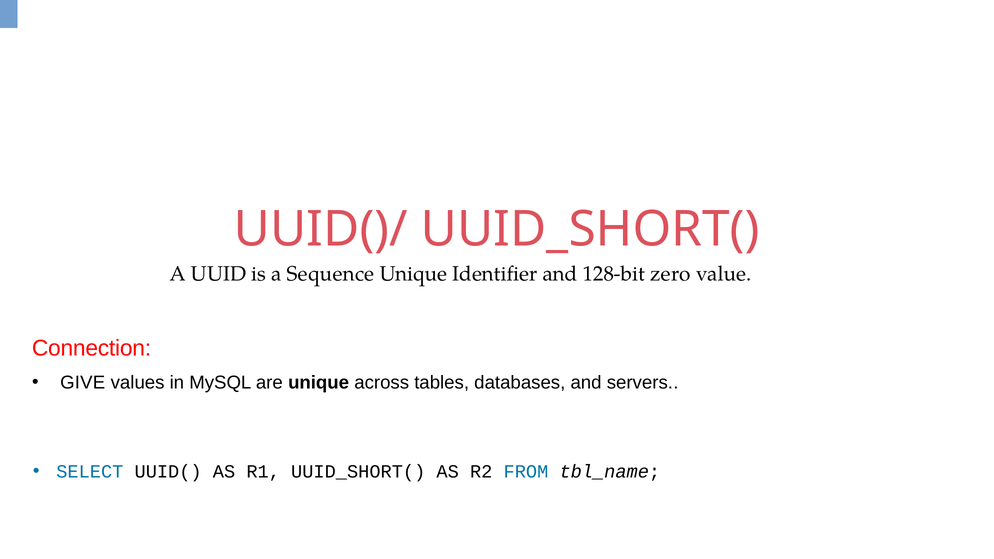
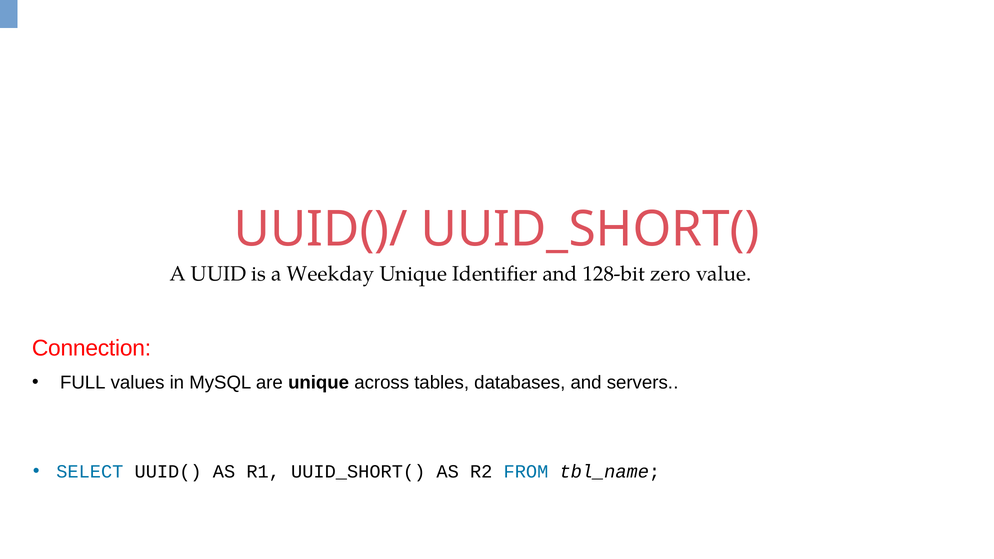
Sequence: Sequence -> Weekday (331, 274)
GIVE: GIVE -> FULL (83, 383)
